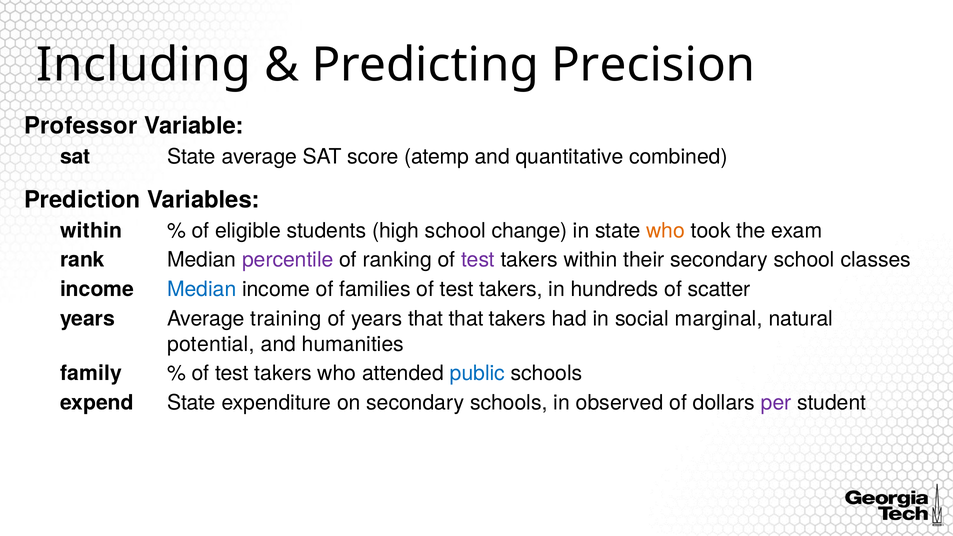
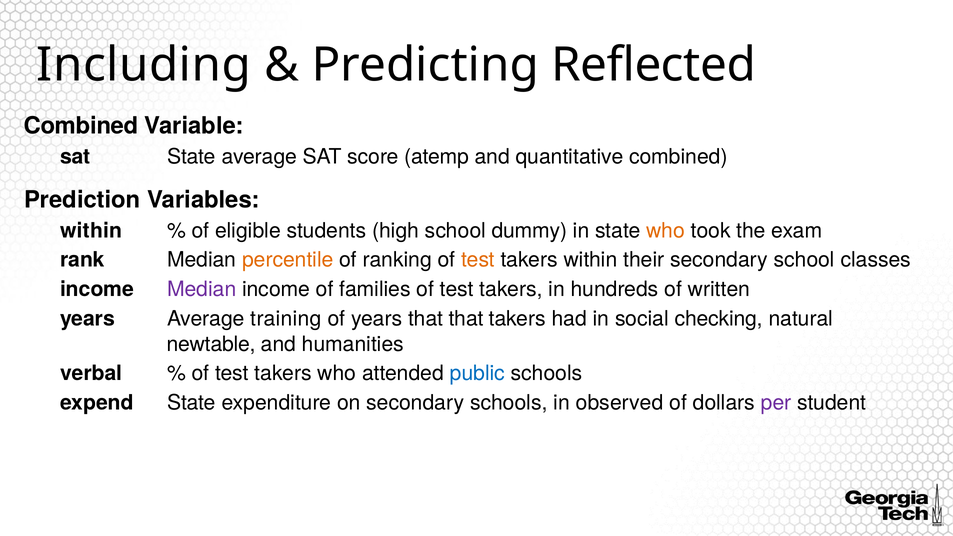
Precision: Precision -> Reflected (653, 65)
Professor: Professor -> Combined (81, 126)
change: change -> dummy (530, 231)
percentile colour: purple -> orange (288, 260)
test colour: purple -> orange (478, 260)
Median colour: blue -> purple (202, 289)
scatter: scatter -> written (719, 289)
marginal: marginal -> checking (719, 319)
potential: potential -> newtable (211, 344)
family: family -> verbal (91, 373)
